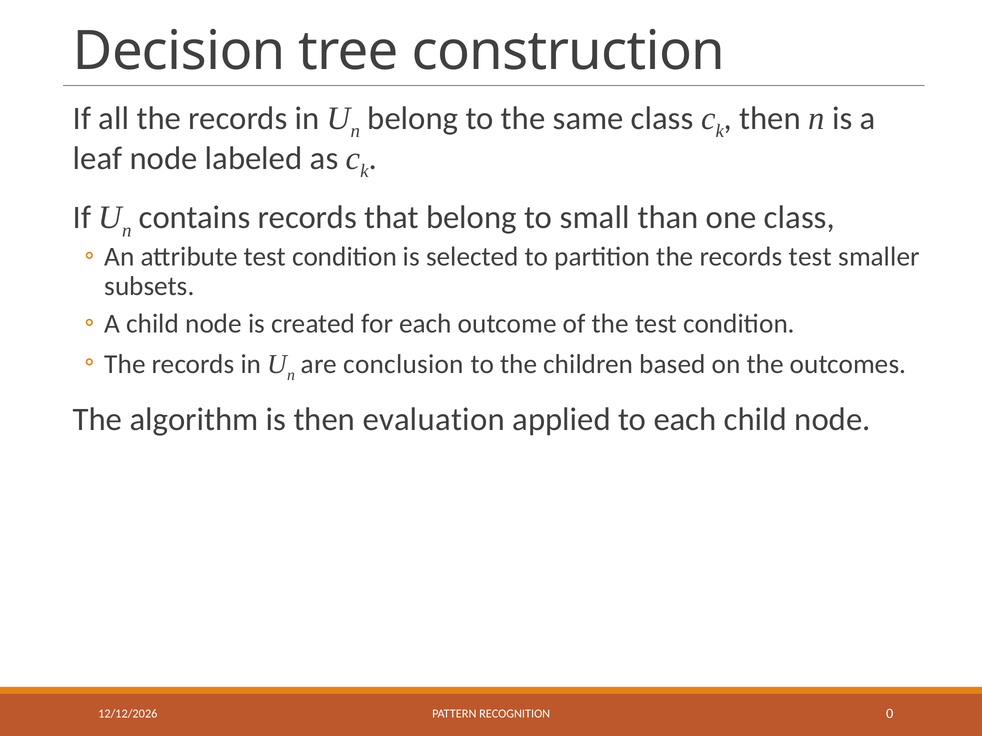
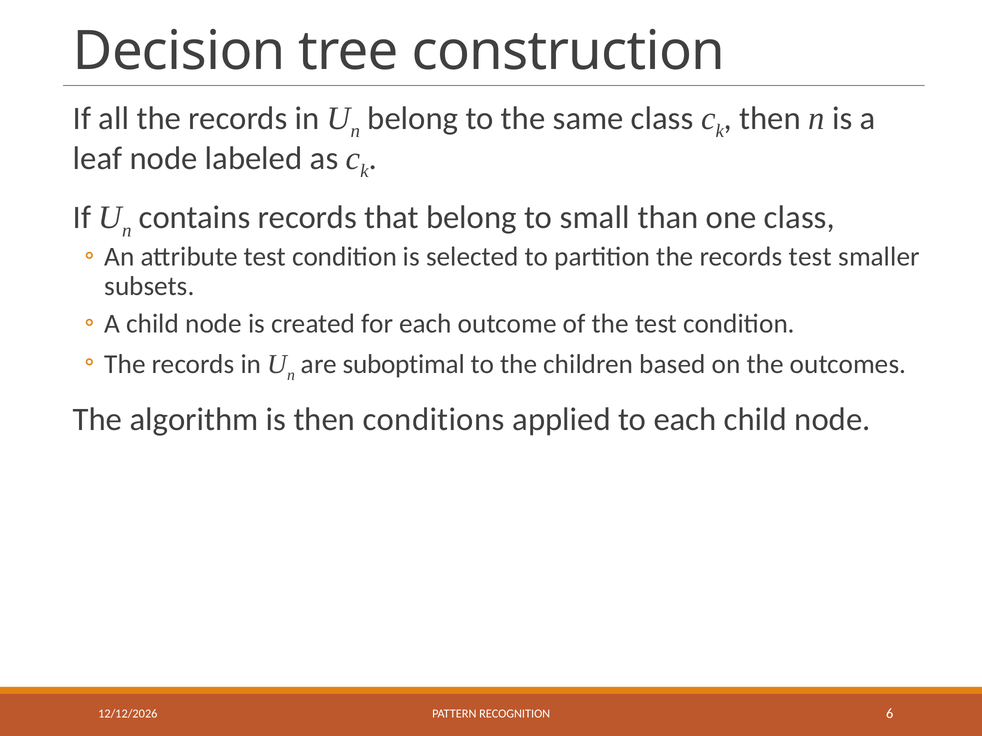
conclusion: conclusion -> suboptimal (404, 365)
evaluation: evaluation -> conditions (434, 420)
0: 0 -> 6 (890, 714)
